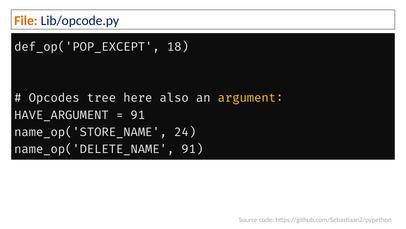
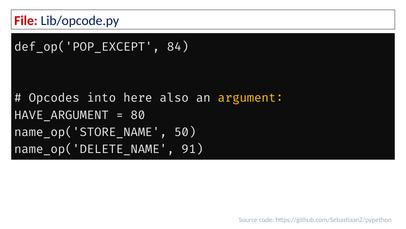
File colour: orange -> red (26, 21)
18: 18 -> 84 (178, 47)
tree: tree -> into (101, 98)
91: 91 -> 80 (138, 115)
24: 24 -> 50 (185, 132)
